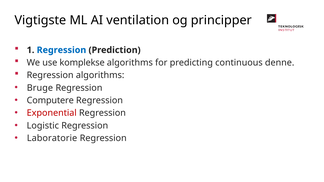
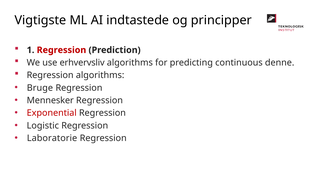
ventilation: ventilation -> indtastede (138, 20)
Regression colour: blue -> red (61, 50)
komplekse: komplekse -> erhvervsliv (82, 63)
Computere: Computere -> Mennesker (50, 101)
